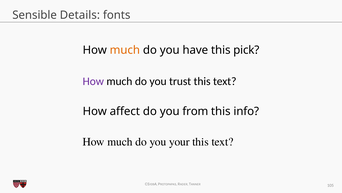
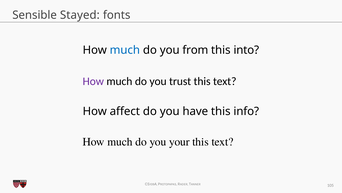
Details: Details -> Stayed (80, 15)
much colour: orange -> blue (125, 50)
have: have -> from (195, 50)
pick: pick -> into (246, 50)
from: from -> have (195, 111)
